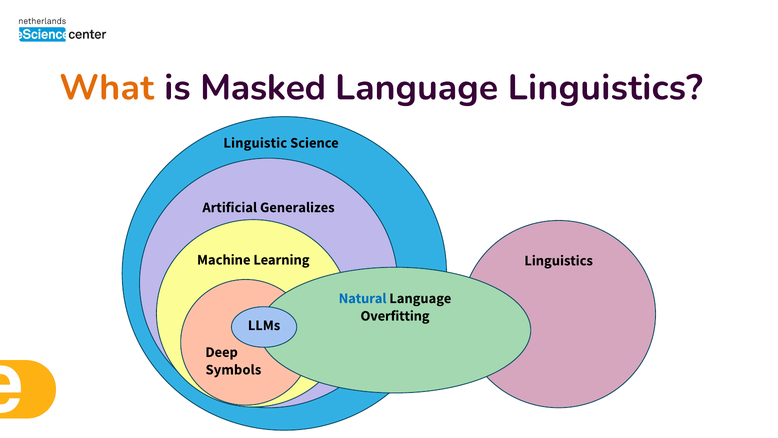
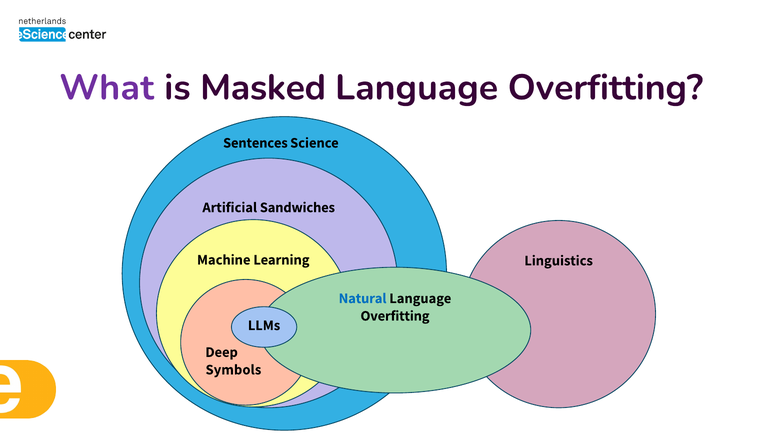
What colour: orange -> purple (107, 87)
Linguistics: Linguistics -> Overfitting (605, 87)
Linguistic: Linguistic -> Sentences (255, 143)
Generalizes: Generalizes -> Sandwiches (297, 207)
